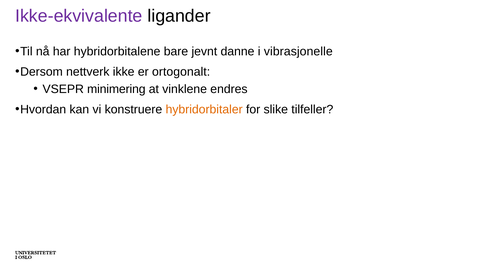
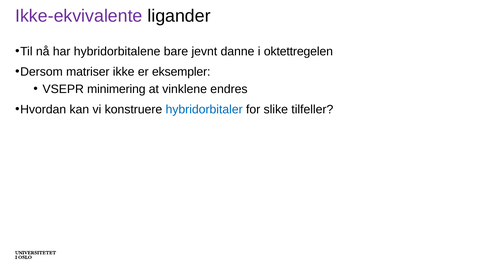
vibrasjonelle: vibrasjonelle -> oktettregelen (298, 51)
nettverk: nettverk -> matriser (88, 72)
ortogonalt: ortogonalt -> eksempler (181, 72)
hybridorbitaler colour: orange -> blue (204, 109)
